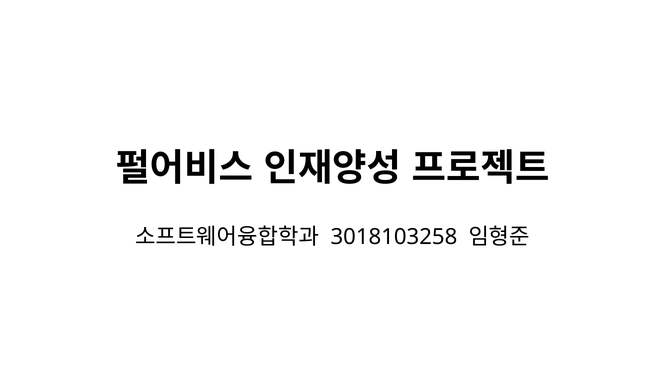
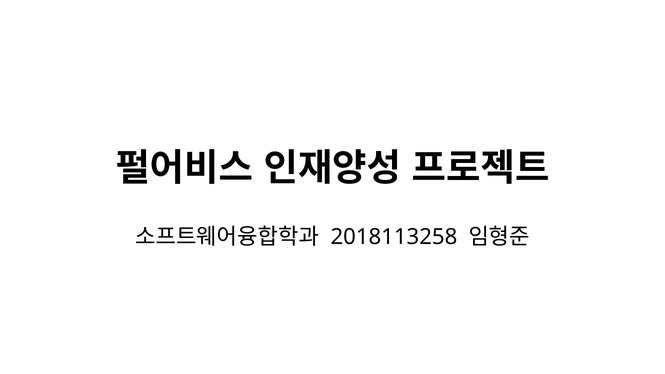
3018103258: 3018103258 -> 2018113258 (394, 237)
